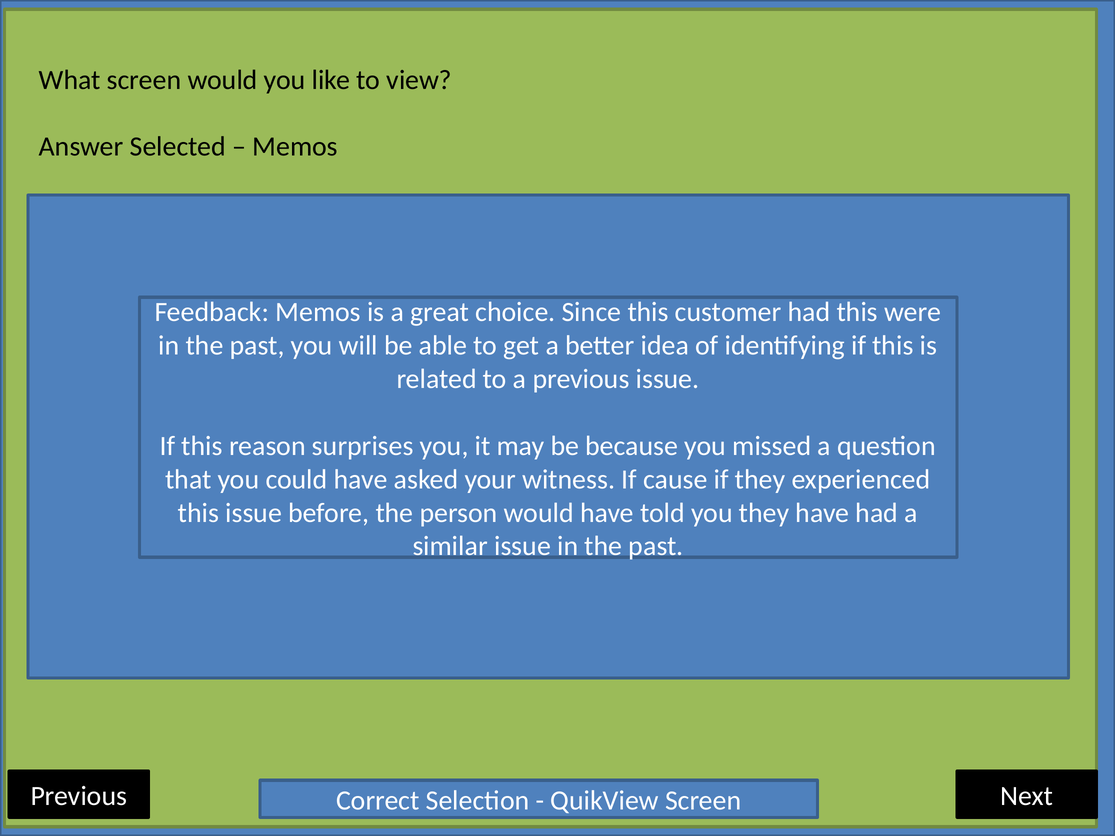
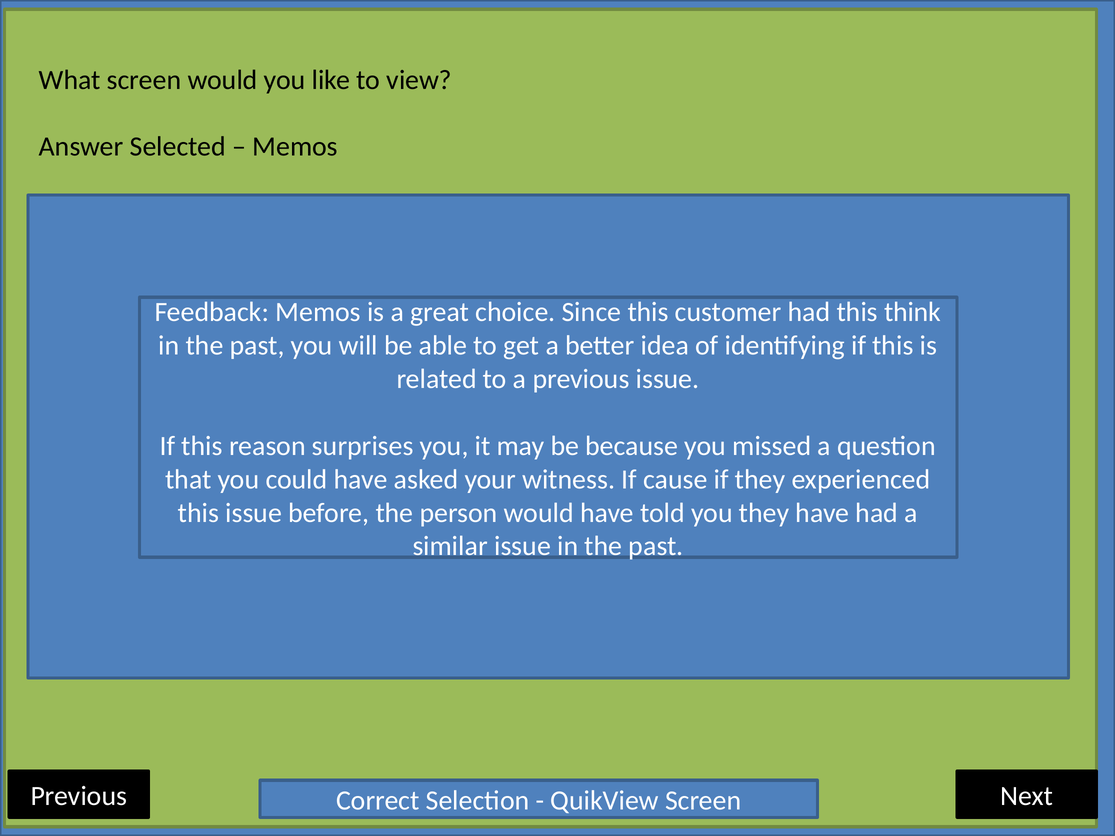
were: were -> think (913, 312)
